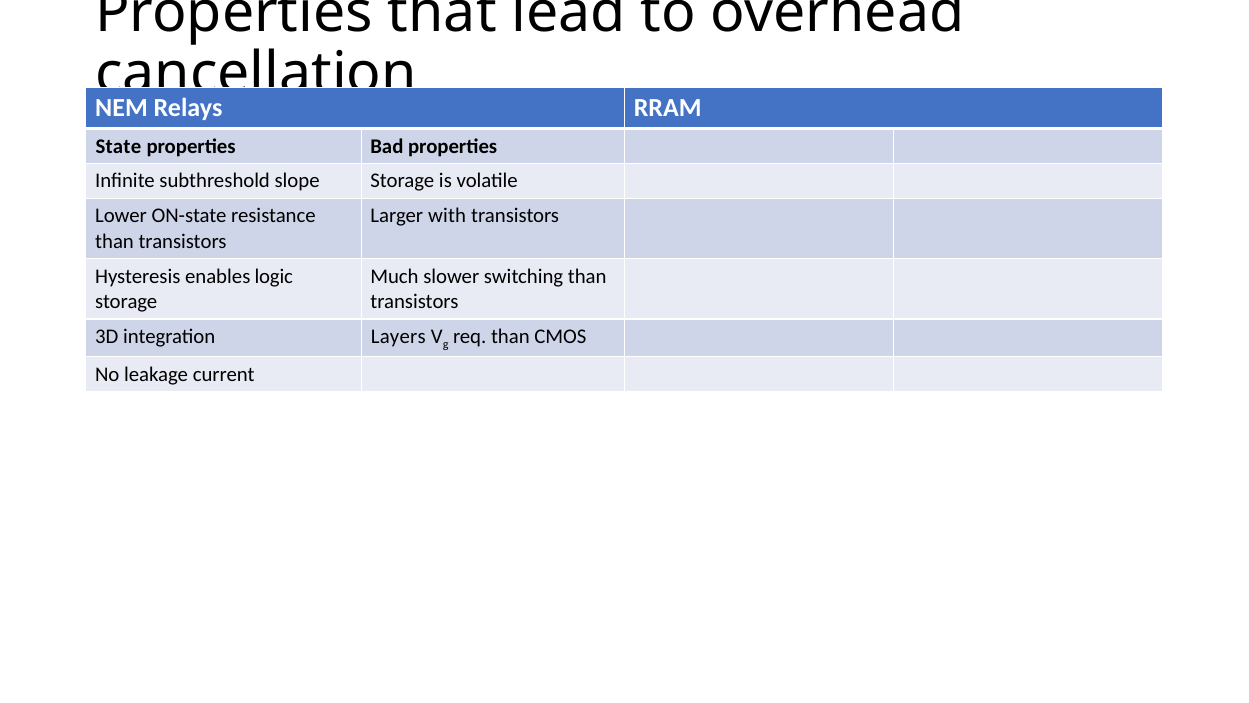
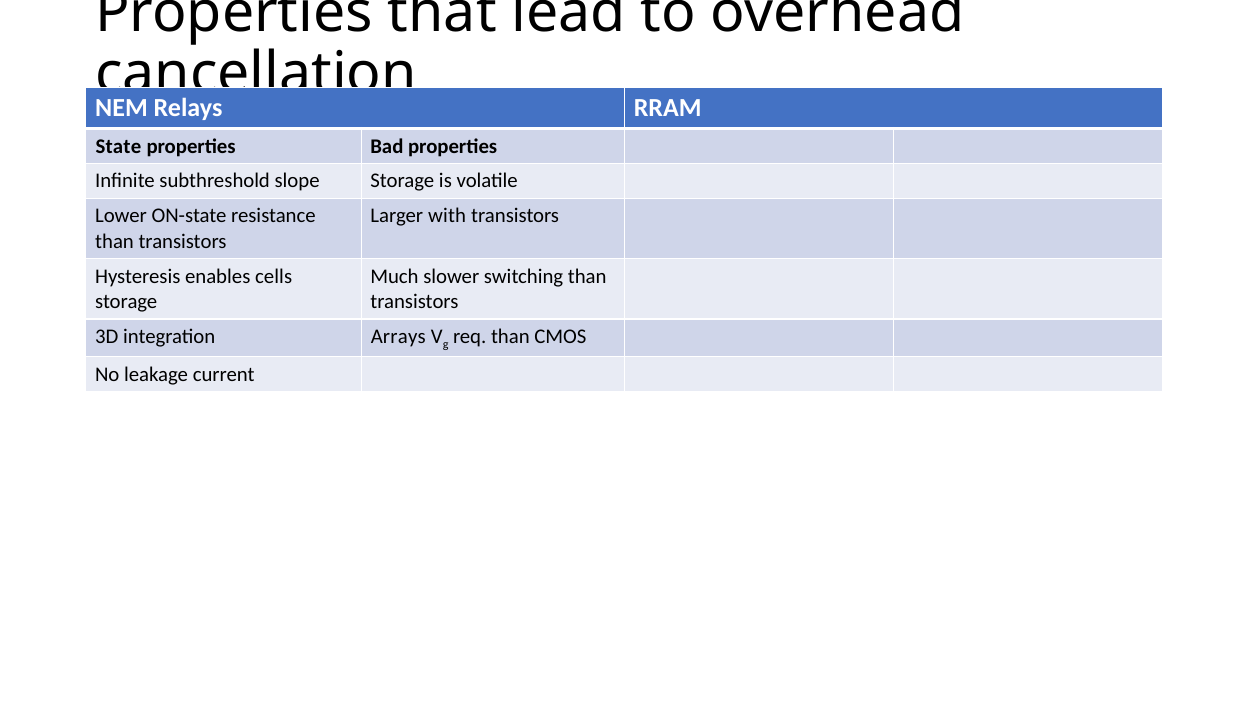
logic: logic -> cells (274, 276)
Layers: Layers -> Arrays (398, 336)
